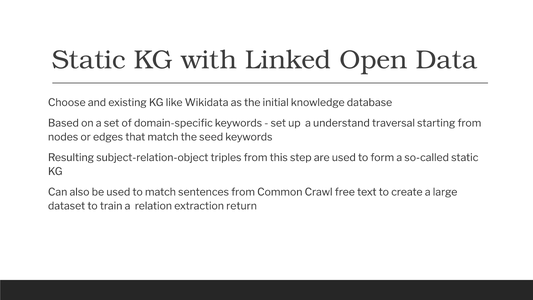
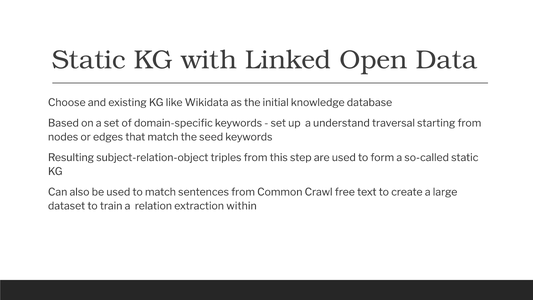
return: return -> within (242, 206)
